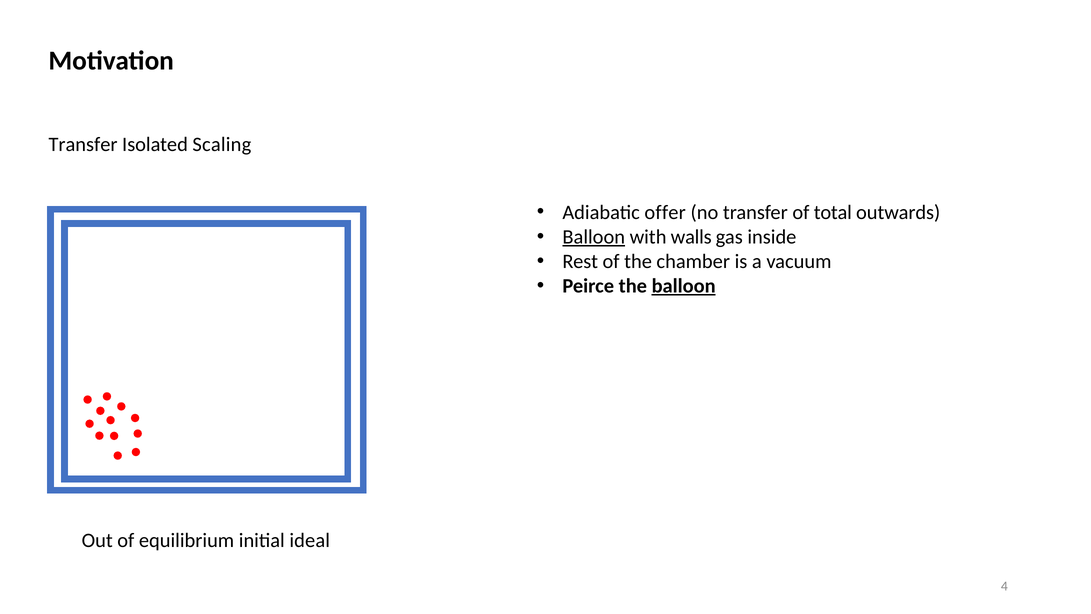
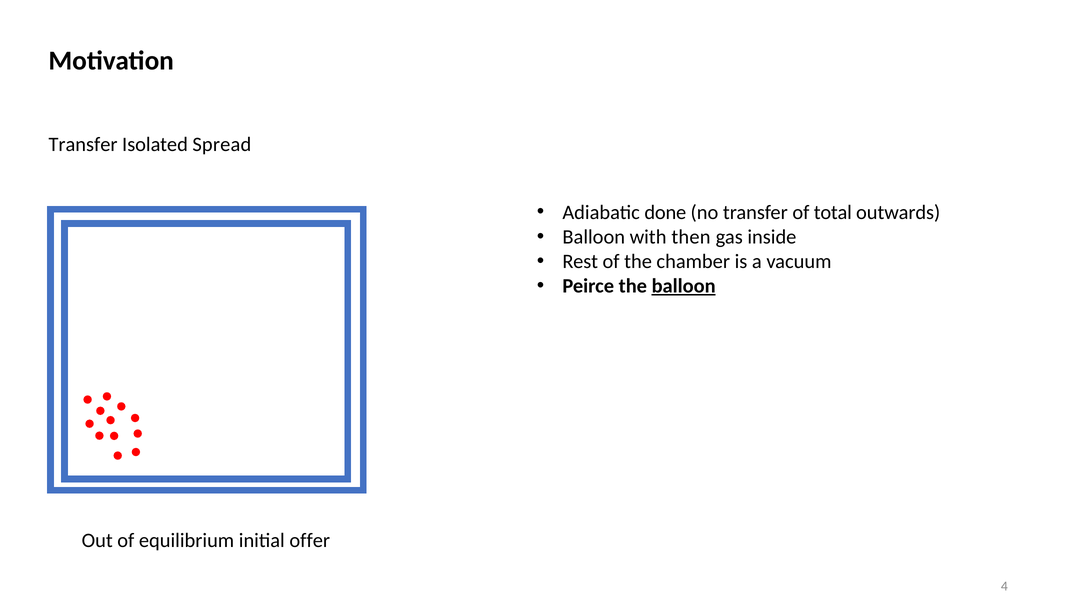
Scaling: Scaling -> Spread (222, 145)
offer: offer -> done (665, 212)
Balloon underline: present -> none (594, 237)
walls: walls -> then (691, 237)
ideal: ideal -> offer (310, 540)
